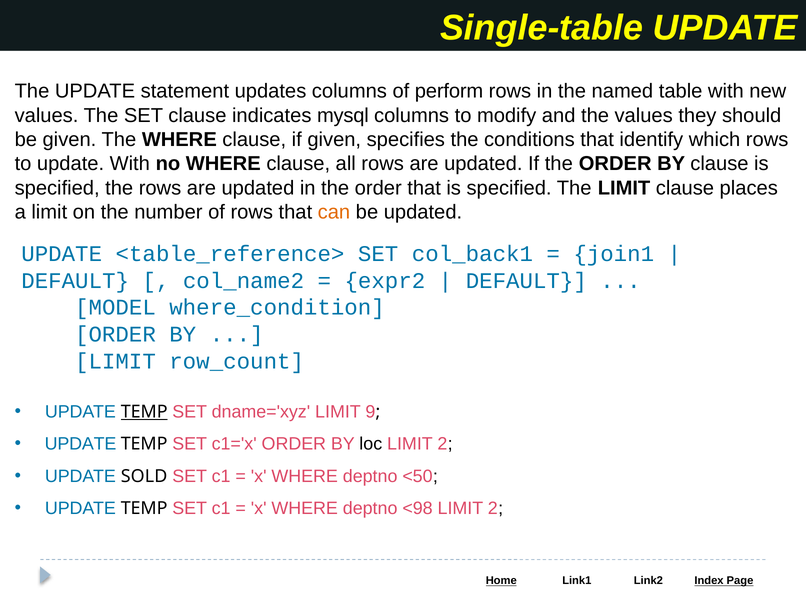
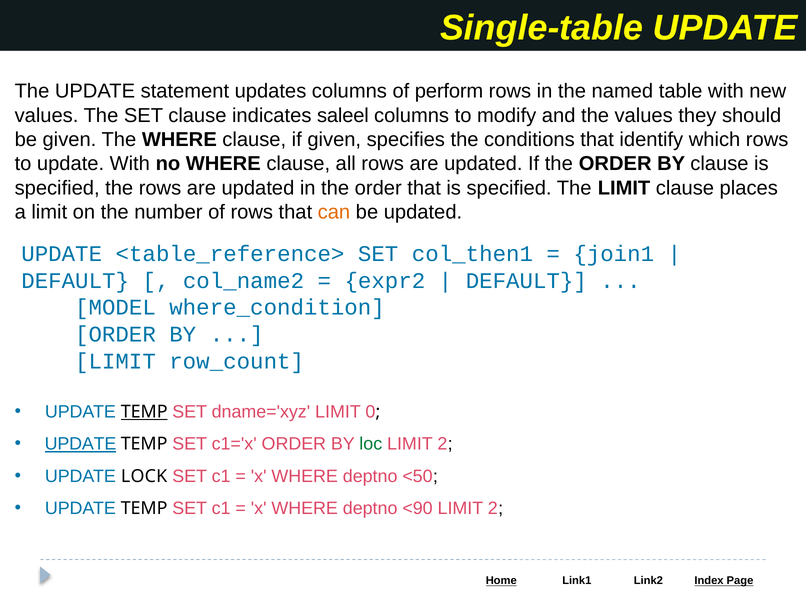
mysql: mysql -> saleel (343, 115)
col_back1: col_back1 -> col_then1 (472, 254)
9: 9 -> 0 (370, 412)
UPDATE underline: none -> present (80, 444)
loc colour: black -> green (371, 444)
SOLD: SOLD -> LOCK (144, 477)
<98: <98 -> <90 (418, 509)
